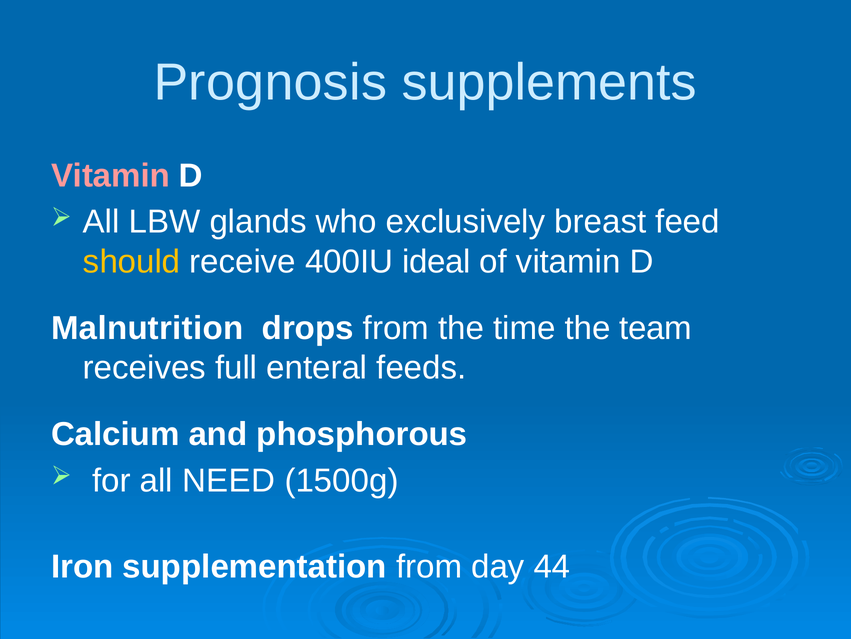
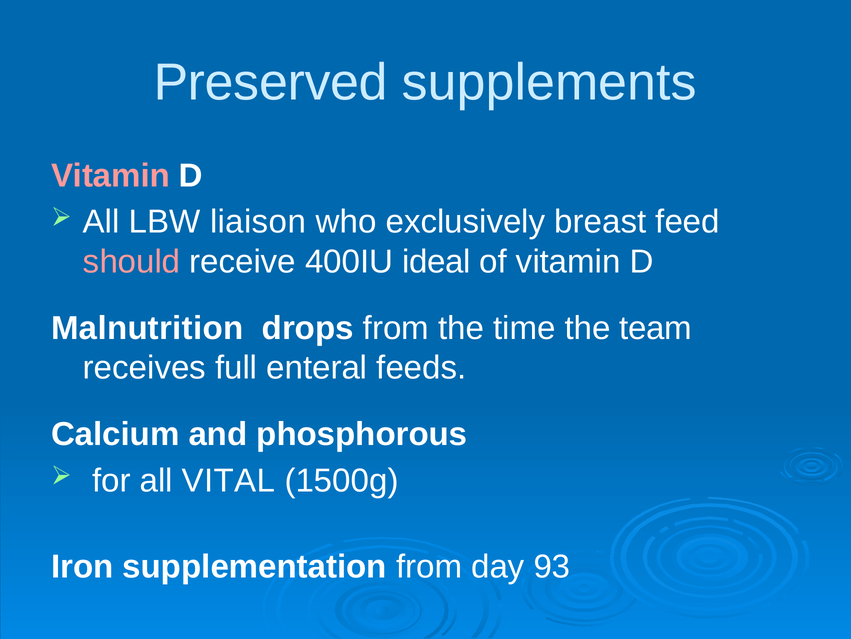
Prognosis: Prognosis -> Preserved (271, 83)
glands: glands -> liaison (258, 222)
should colour: yellow -> pink (132, 261)
NEED: NEED -> VITAL (228, 480)
44: 44 -> 93 (552, 566)
